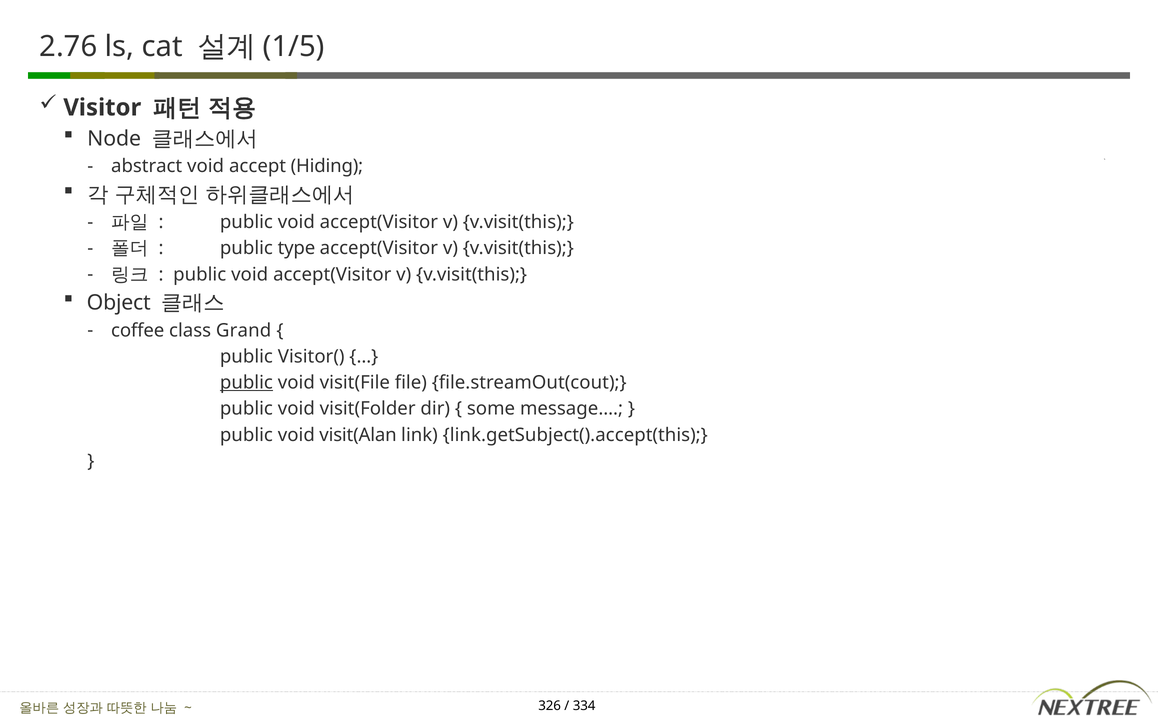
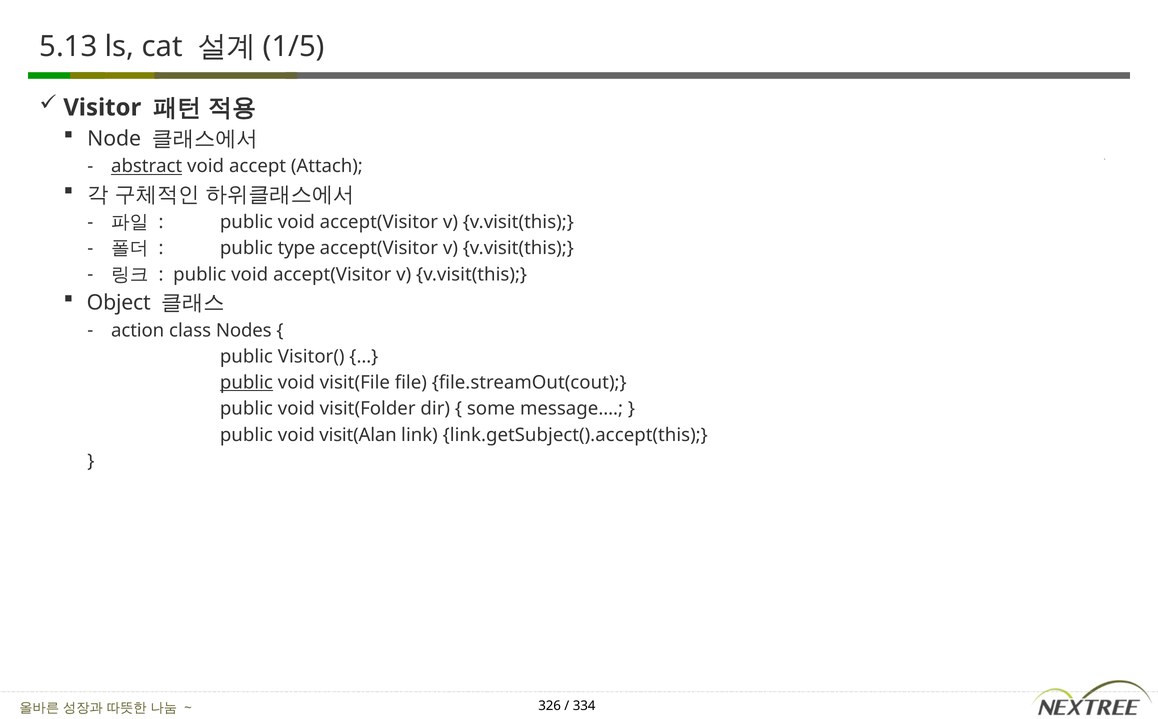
2.76: 2.76 -> 5.13 (68, 47)
abstract underline: none -> present (147, 166)
Hiding: Hiding -> Attach (327, 166)
coffee: coffee -> action (138, 330)
Grand: Grand -> Nodes (244, 330)
